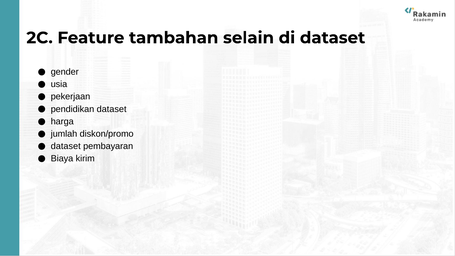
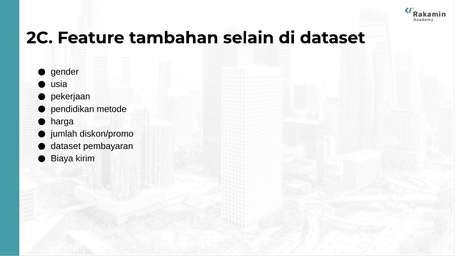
pendidikan dataset: dataset -> metode (112, 109)
